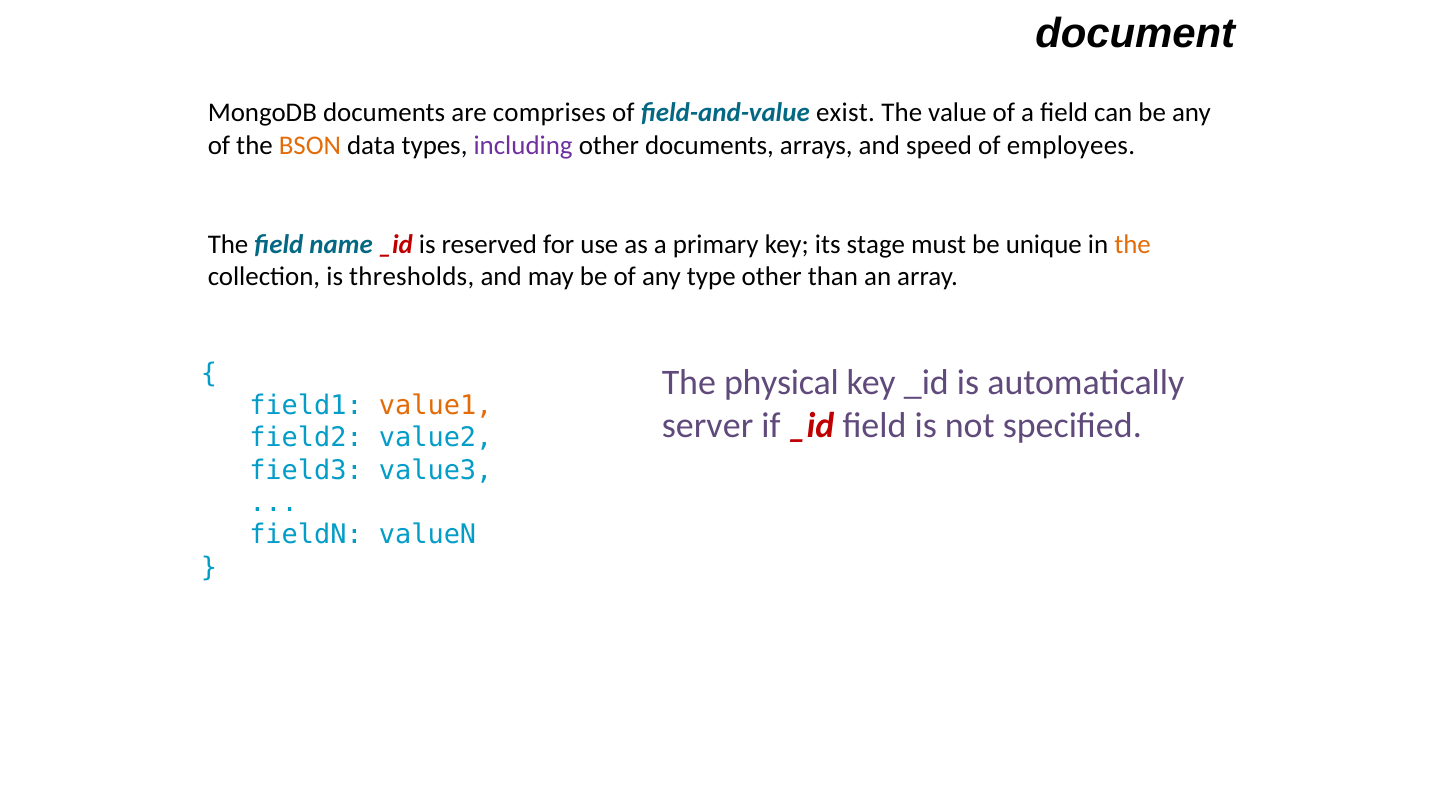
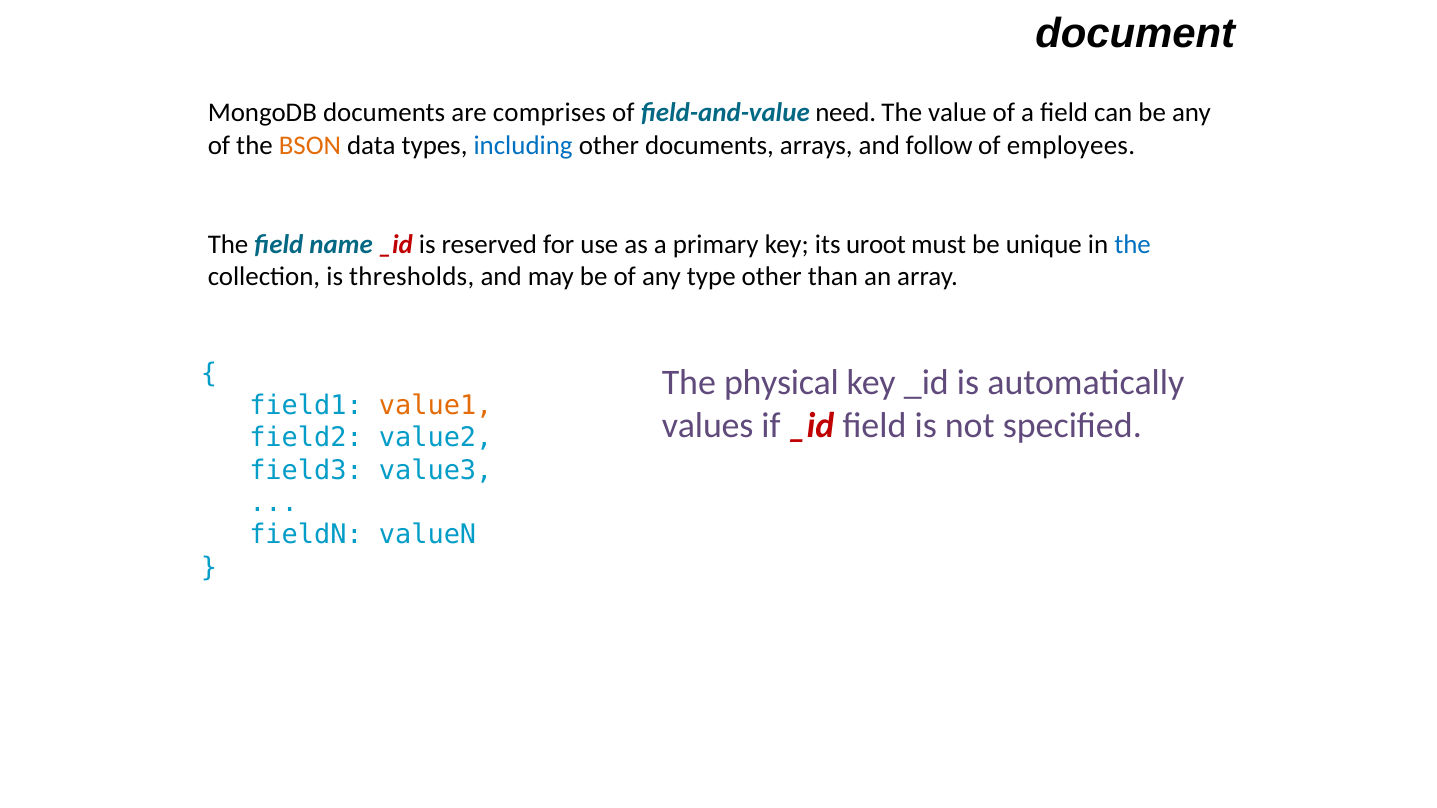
exist: exist -> need (846, 113)
including colour: purple -> blue (523, 145)
speed: speed -> follow (939, 145)
stage: stage -> uroot (876, 244)
the colour: orange -> blue (1133, 244)
server: server -> values (708, 426)
